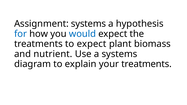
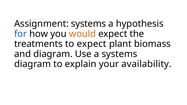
would colour: blue -> orange (82, 34)
and nutrient: nutrient -> diagram (53, 54)
your treatments: treatments -> availability (146, 64)
